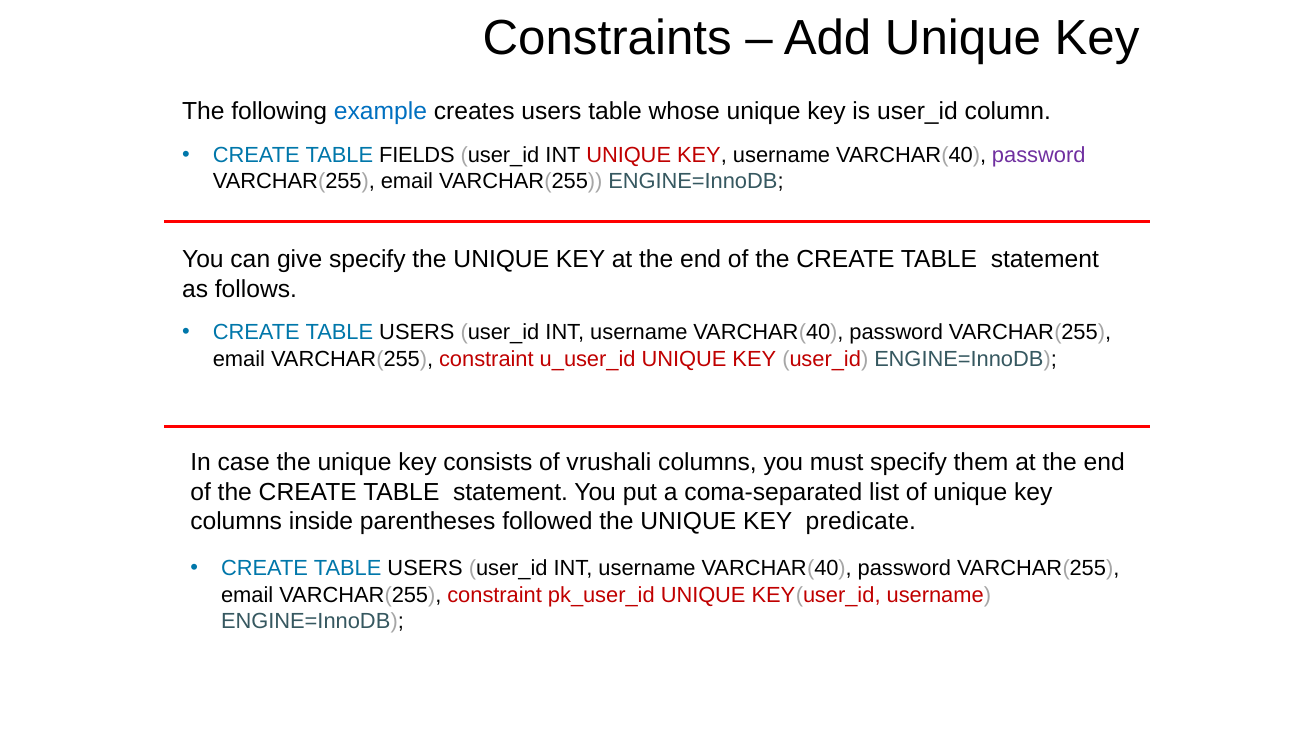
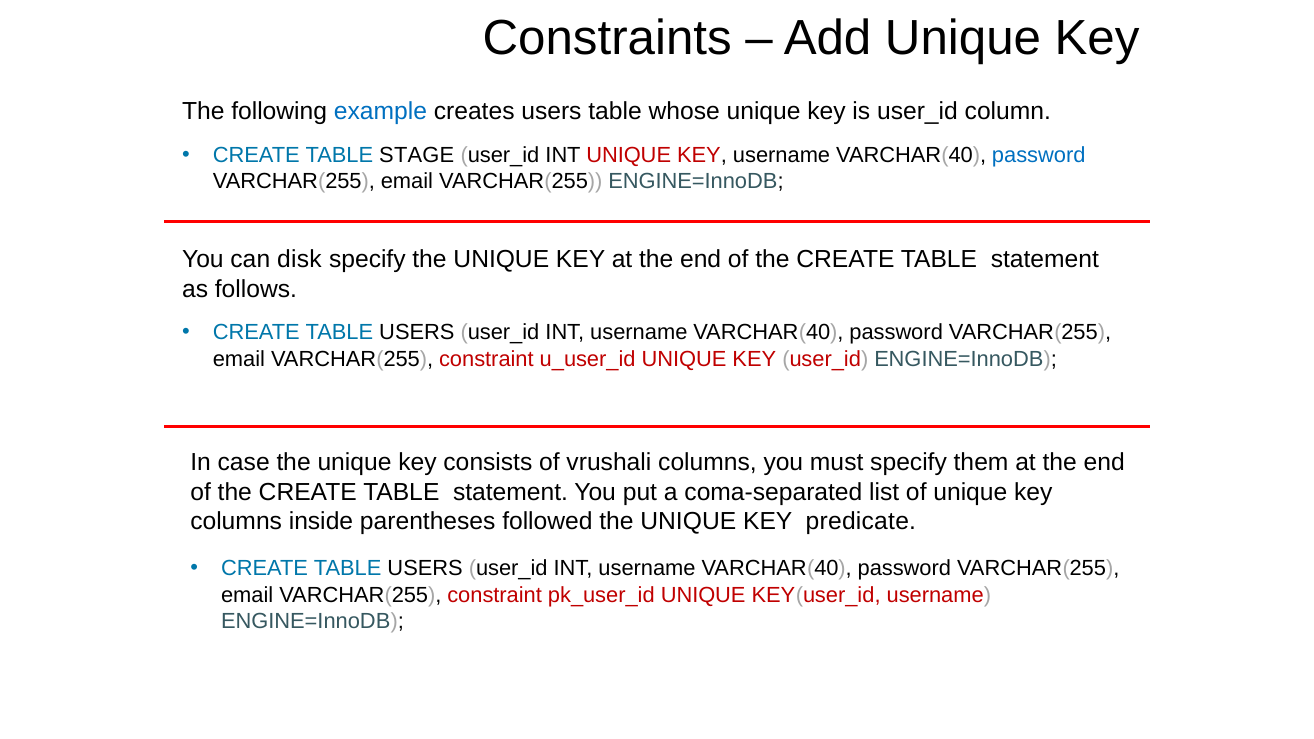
FIELDS: FIELDS -> STAGE (417, 155)
password colour: purple -> blue (1039, 155)
give: give -> disk (300, 260)
